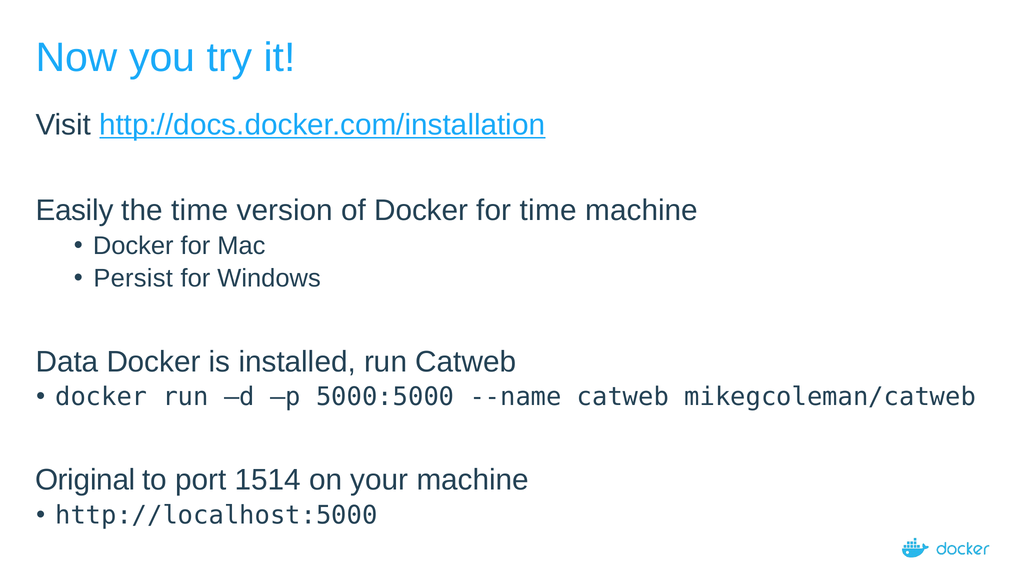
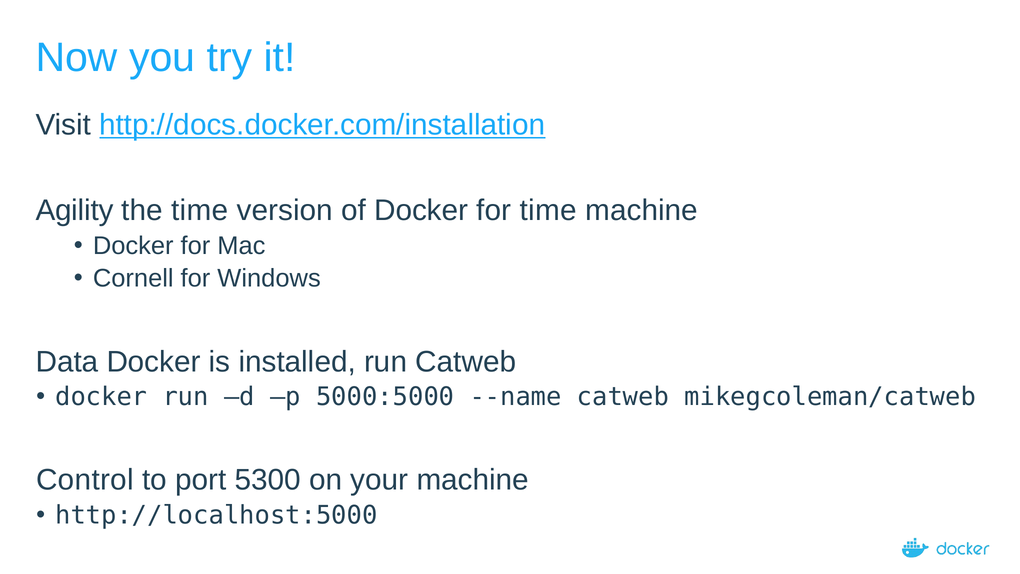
Easily: Easily -> Agility (74, 210)
Persist: Persist -> Cornell (133, 278)
Original: Original -> Control (85, 480)
1514: 1514 -> 5300 (268, 480)
